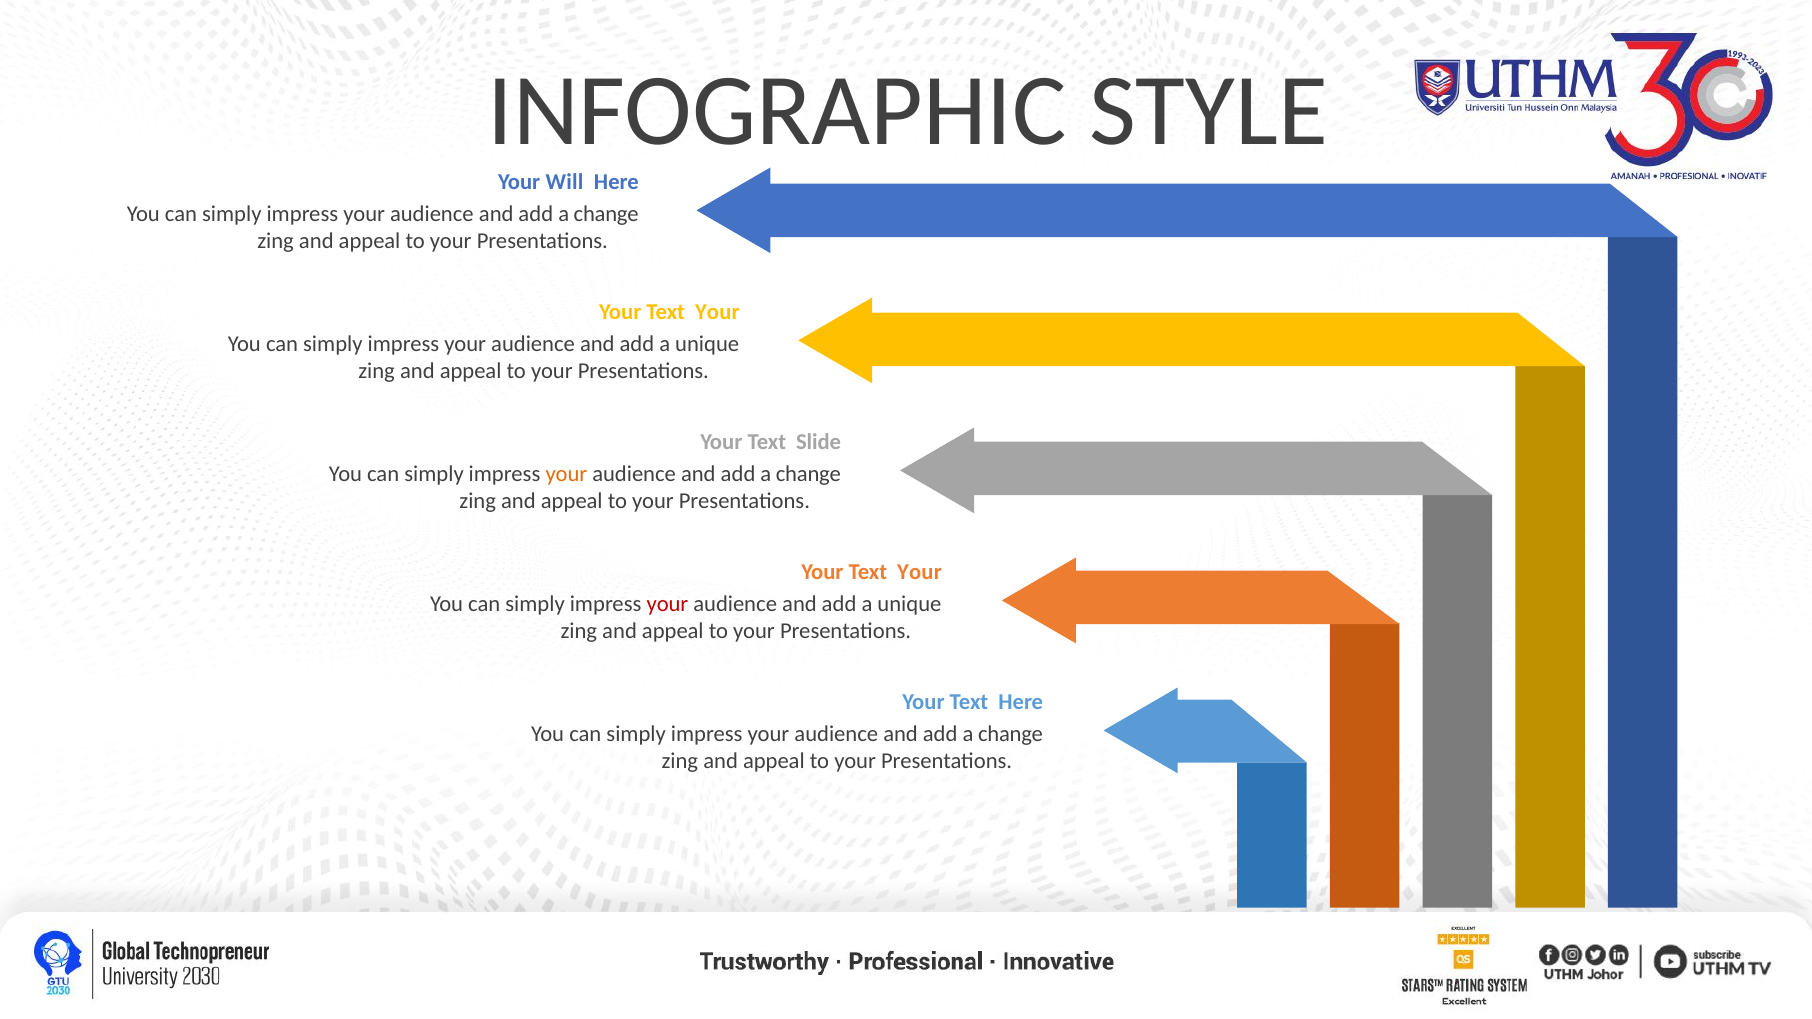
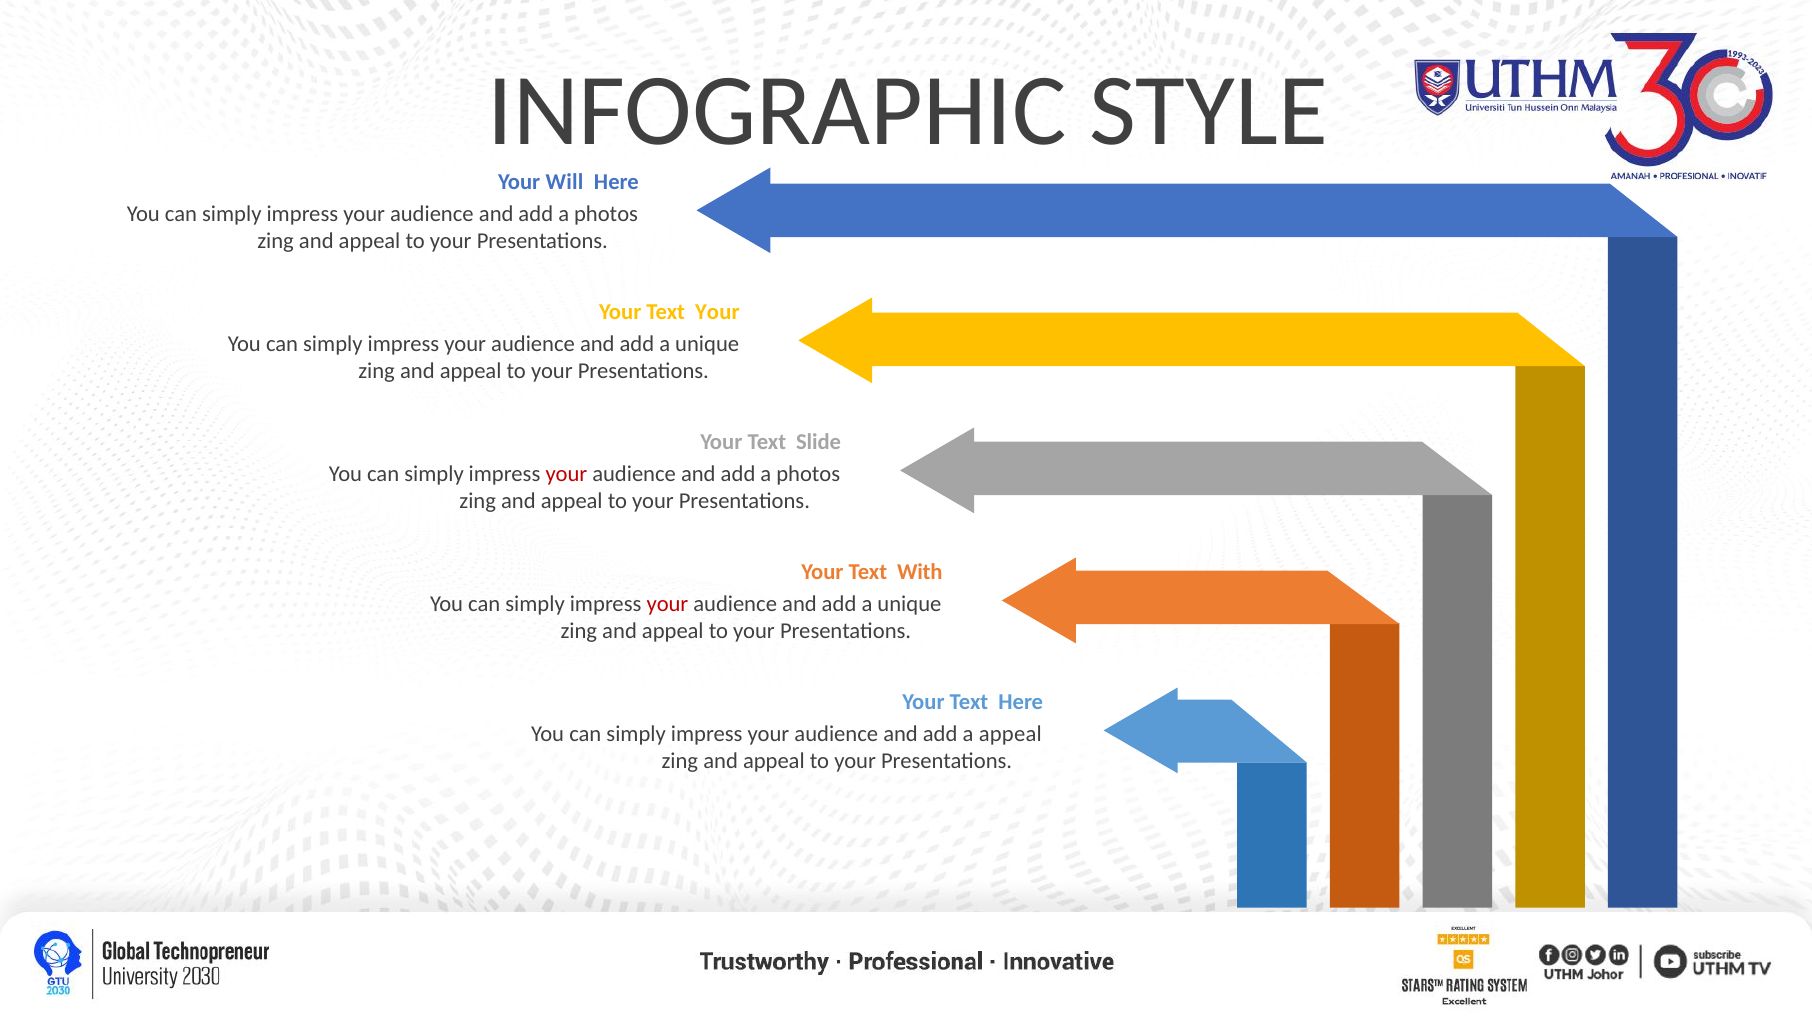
change: change -> photos (606, 214)
your colour: orange -> red (566, 474)
change: change -> photos (808, 474)
Your: Your -> With (920, 572)
change: change -> appeal (1010, 734)
